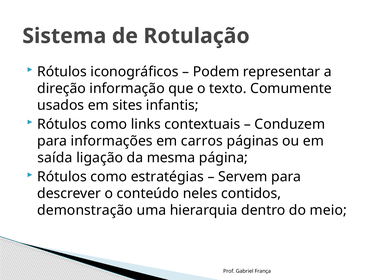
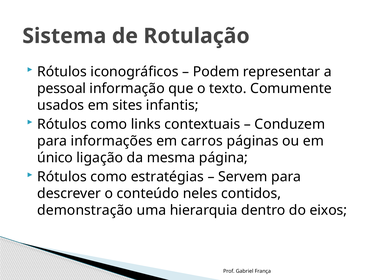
direção: direção -> pessoal (62, 88)
saída: saída -> único (55, 158)
meio: meio -> eixos (328, 210)
